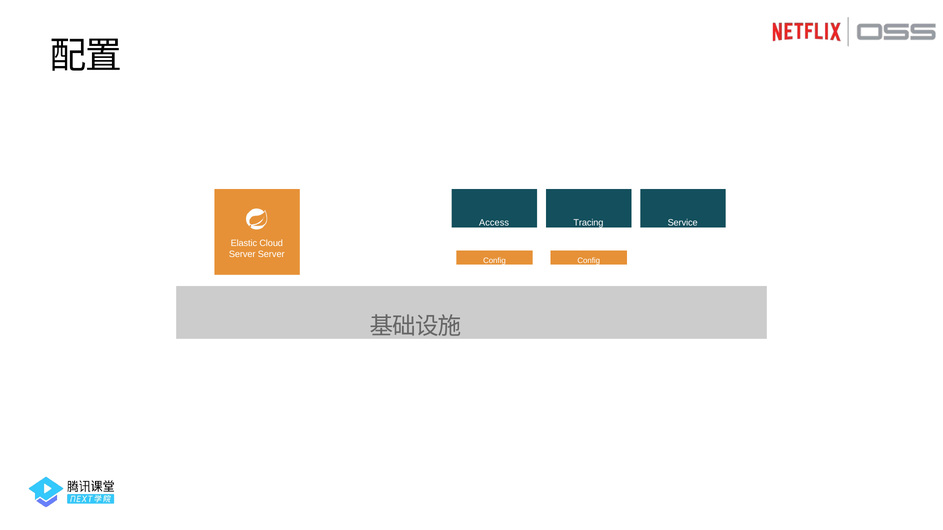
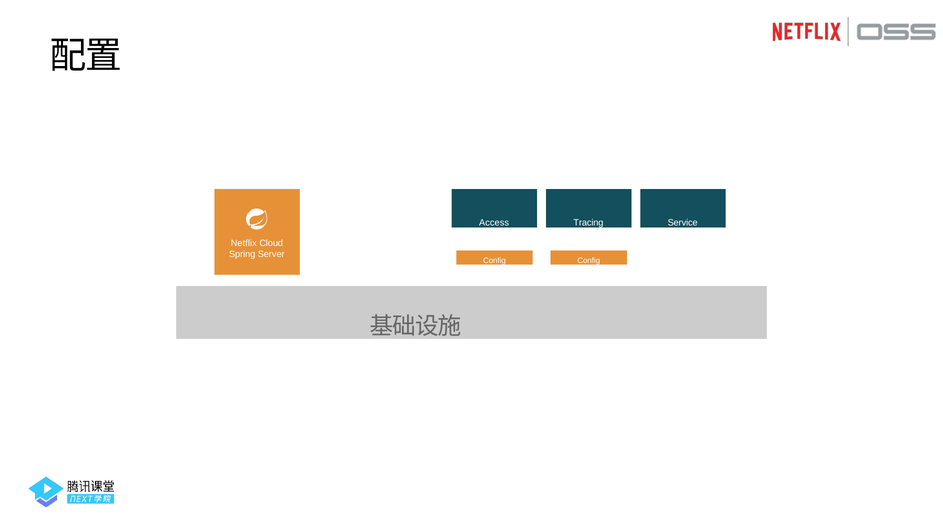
Elastic: Elastic -> Netflix (244, 244)
Server: Server -> Spring (242, 255)
